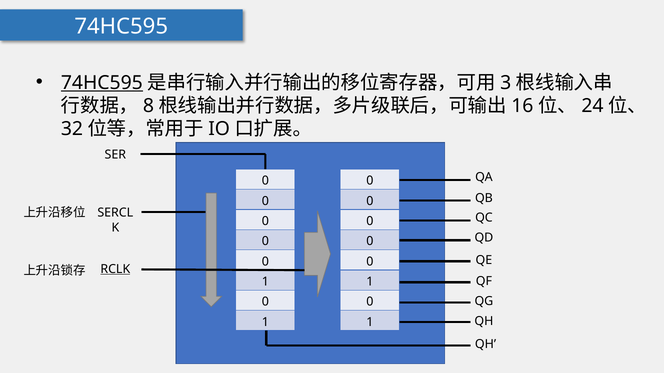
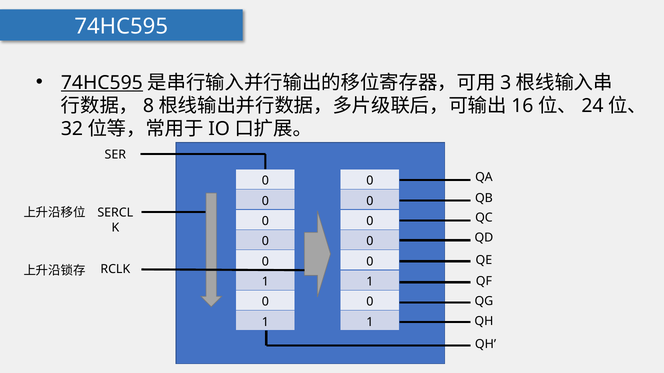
RCLK underline: present -> none (115, 269)
